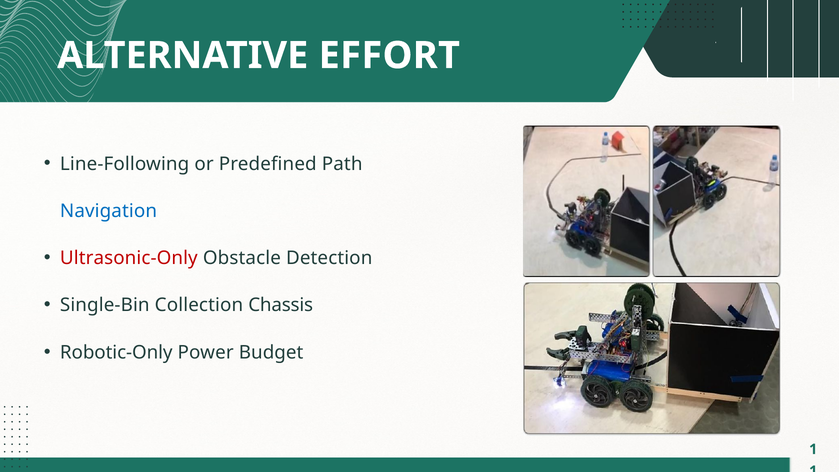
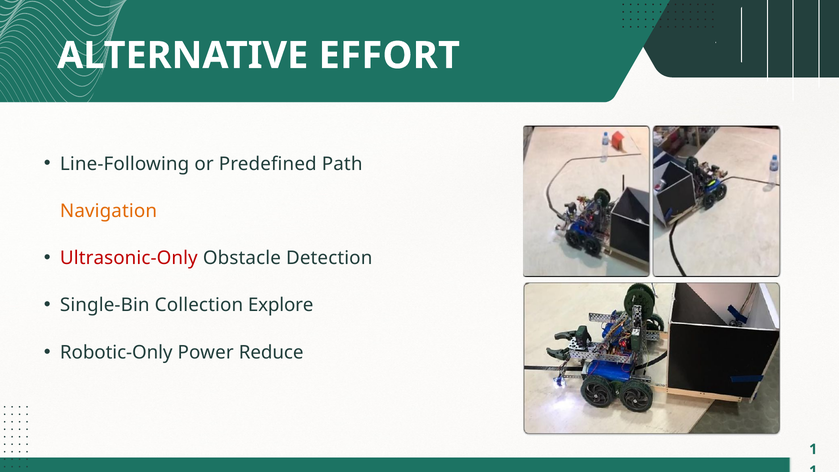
Navigation colour: blue -> orange (108, 211)
Chassis: Chassis -> Explore (281, 305)
Budget: Budget -> Reduce (271, 352)
